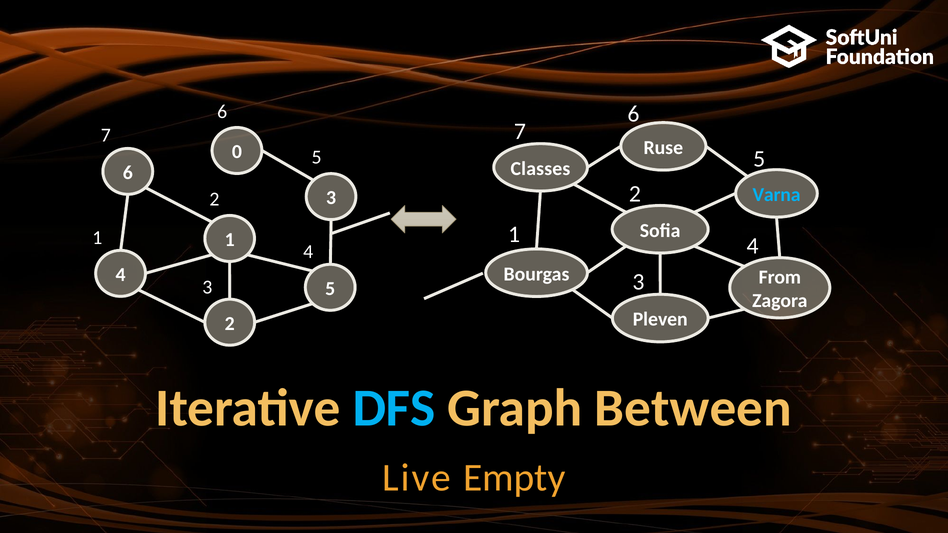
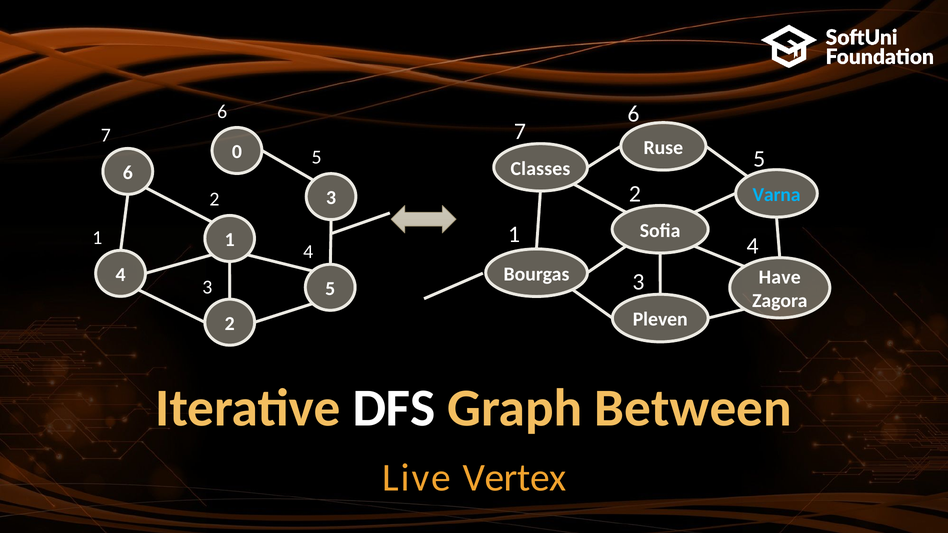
From: From -> Have (780, 277)
DFS colour: light blue -> white (394, 409)
Empty: Empty -> Vertex (514, 478)
